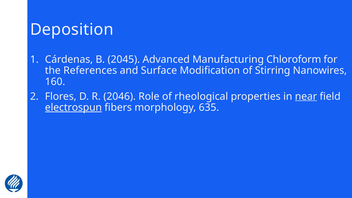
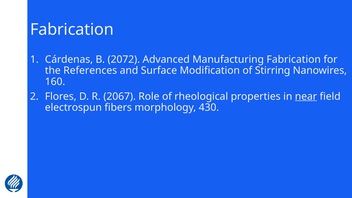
Deposition: Deposition -> Fabrication (72, 30)
2045: 2045 -> 2072 (124, 59)
Manufacturing Chloroform: Chloroform -> Fabrication (294, 59)
2046: 2046 -> 2067 (120, 96)
electrospun underline: present -> none (73, 107)
635: 635 -> 430 (209, 107)
